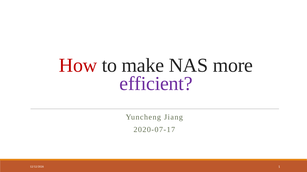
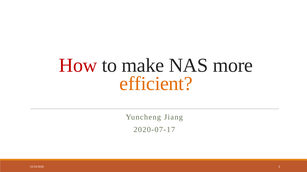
efficient colour: purple -> orange (156, 84)
